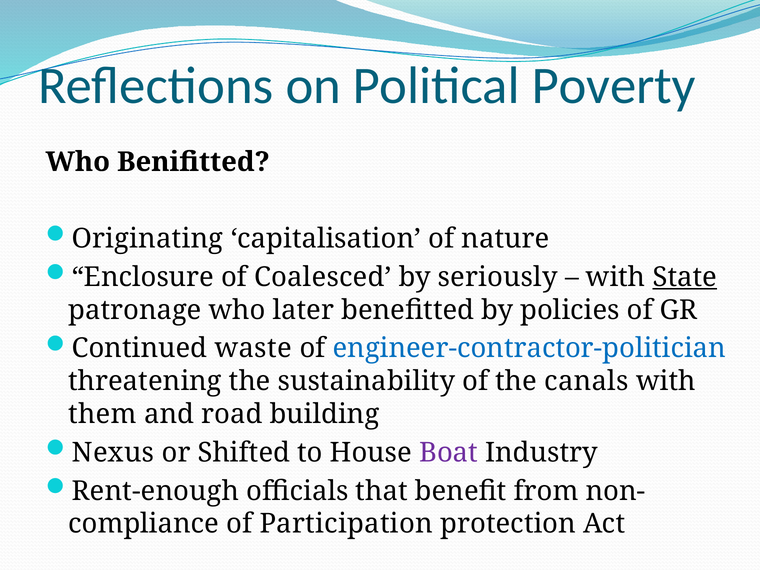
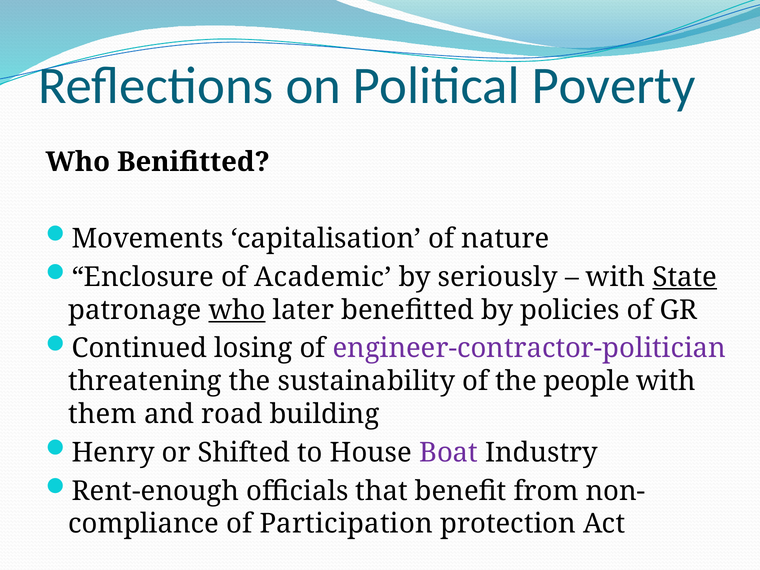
Originating: Originating -> Movements (148, 239)
Coalesced: Coalesced -> Academic (323, 277)
who underline: none -> present (237, 310)
waste: waste -> losing (253, 348)
engineer-contractor-politician colour: blue -> purple (529, 348)
canals: canals -> people (587, 381)
Nexus: Nexus -> Henry (113, 453)
